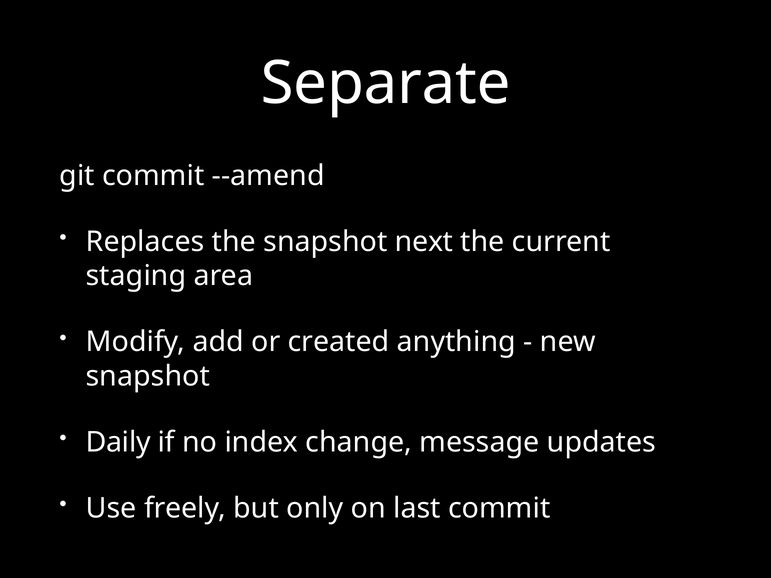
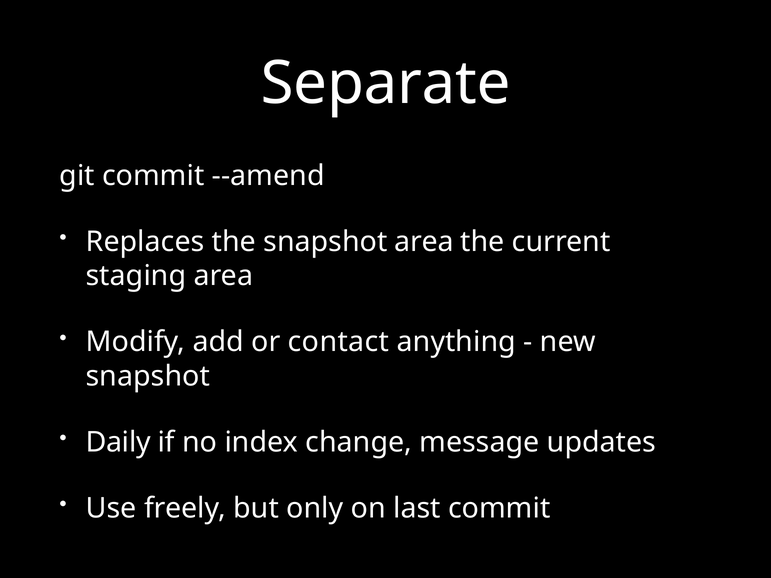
snapshot next: next -> area (424, 242)
created: created -> contact (338, 342)
